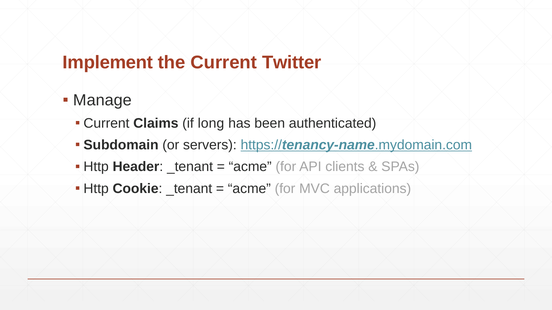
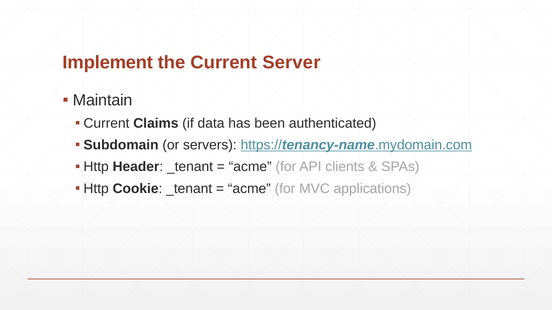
Twitter: Twitter -> Server (291, 62)
Manage: Manage -> Maintain (103, 100)
long: long -> data (211, 123)
